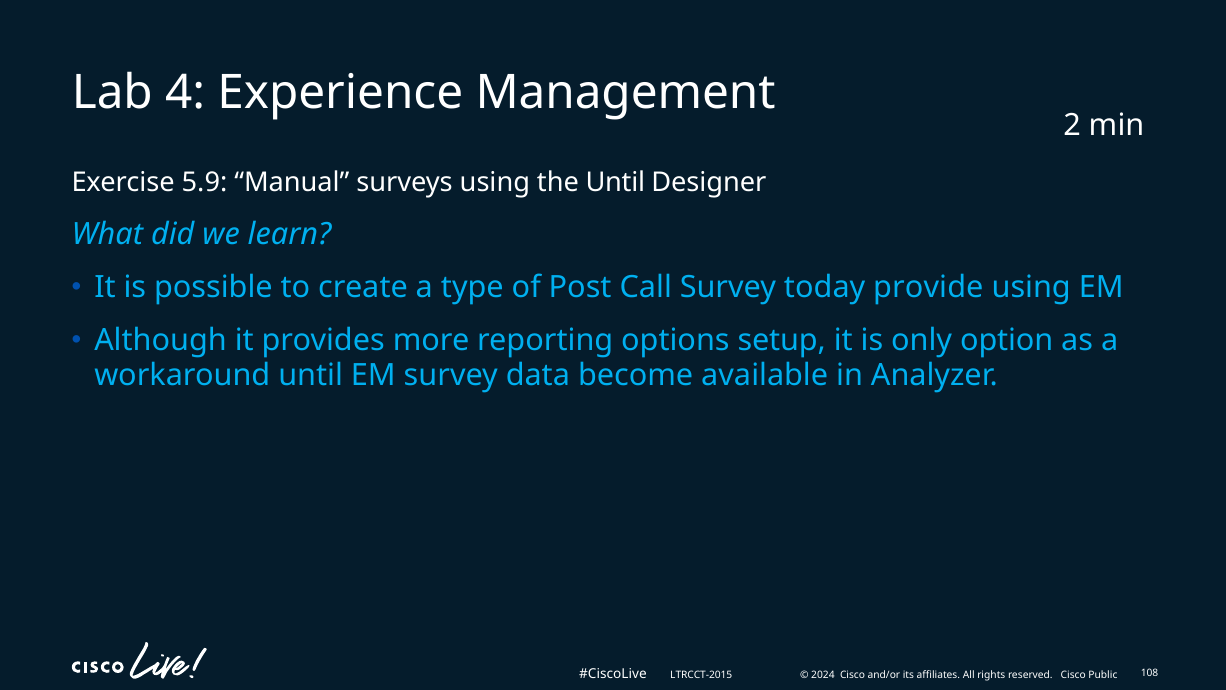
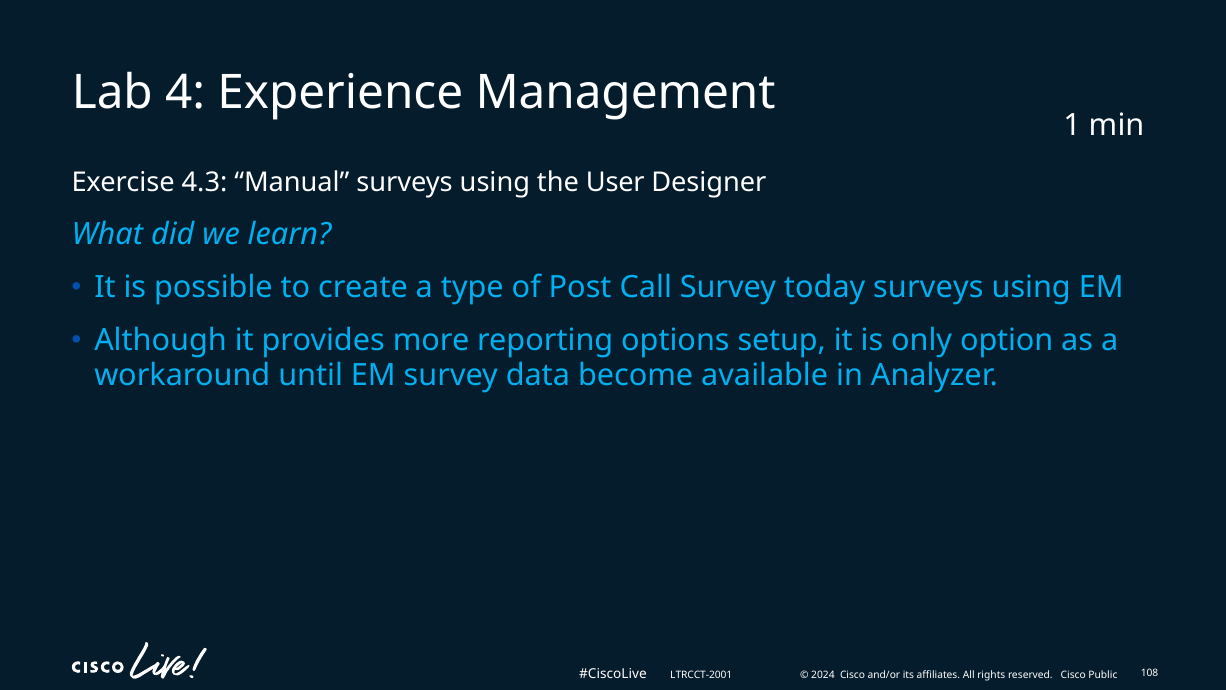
2: 2 -> 1 (1072, 126)
5.9: 5.9 -> 4.3 (205, 182)
the Until: Until -> User (615, 182)
today provide: provide -> surveys (928, 287)
LTRCCT-2015: LTRCCT-2015 -> LTRCCT-2001 (701, 674)
